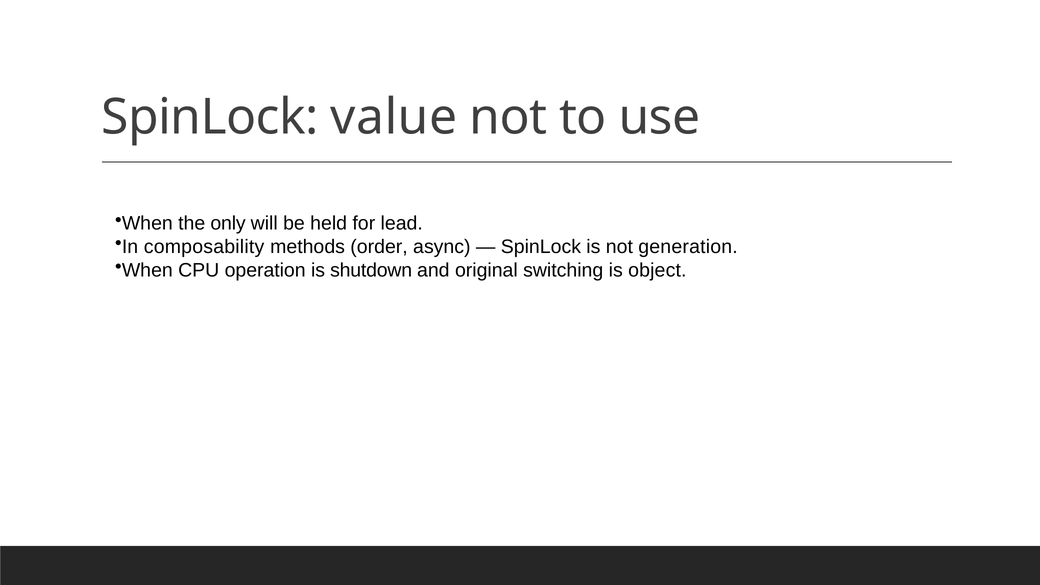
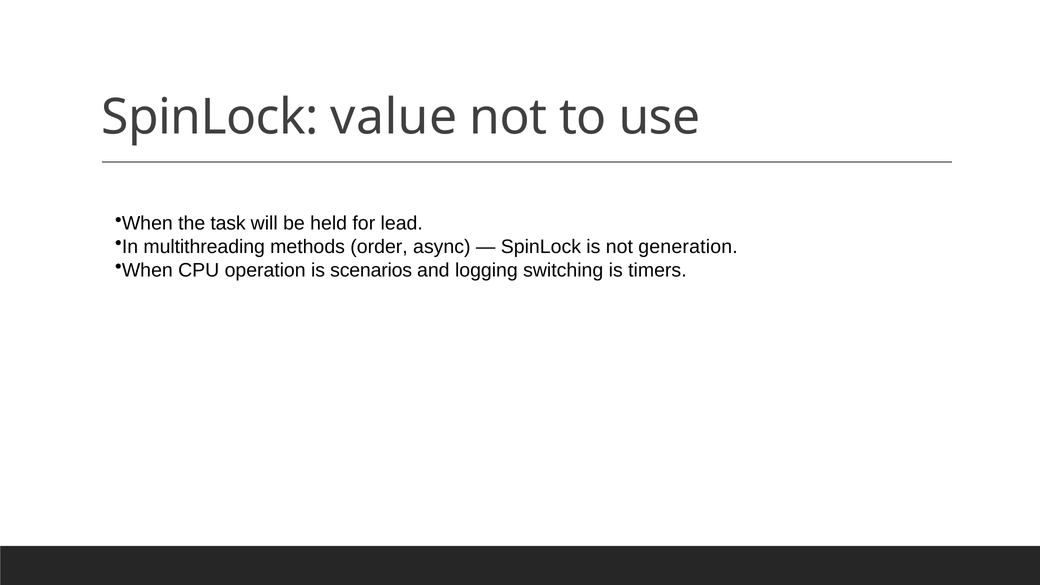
only: only -> task (228, 223)
composability: composability -> multithreading (204, 247)
shutdown: shutdown -> scenarios (371, 270)
original: original -> logging (486, 270)
object: object -> timers (657, 270)
